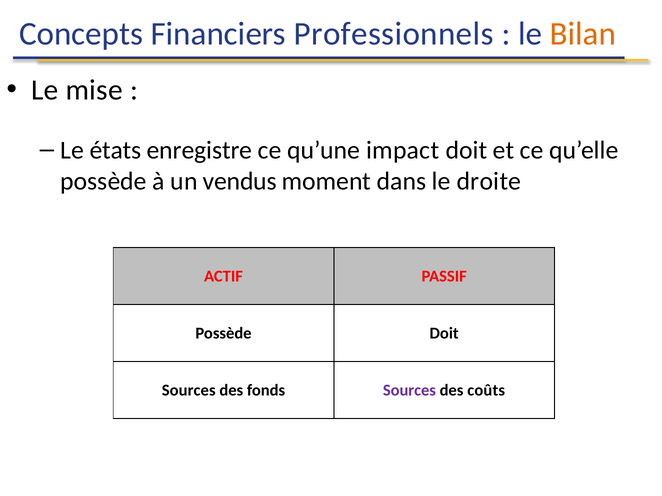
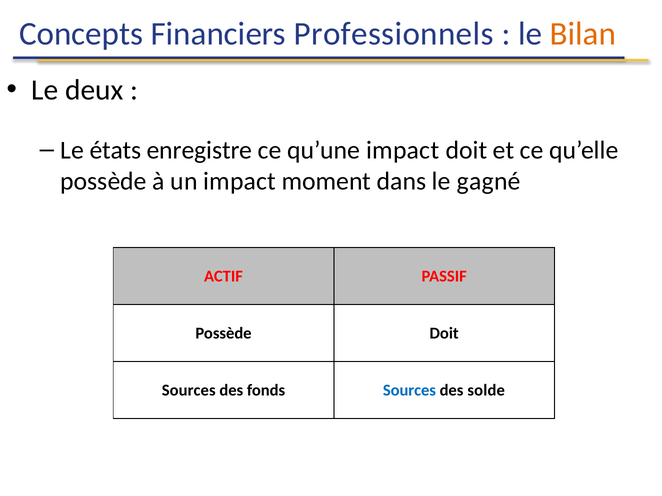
mise: mise -> deux (94, 90)
un vendus: vendus -> impact (240, 181)
droite: droite -> gagné (489, 181)
Sources colour: purple -> blue (409, 391)
coûts: coûts -> solde (486, 391)
